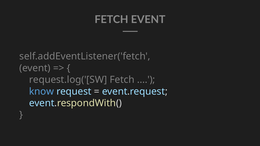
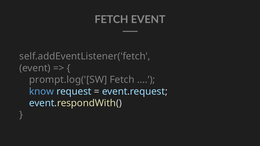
request.log('[SW: request.log('[SW -> prompt.log('[SW (68, 80)
